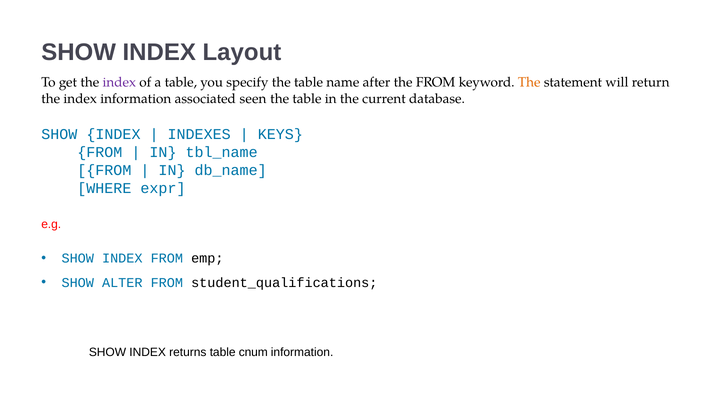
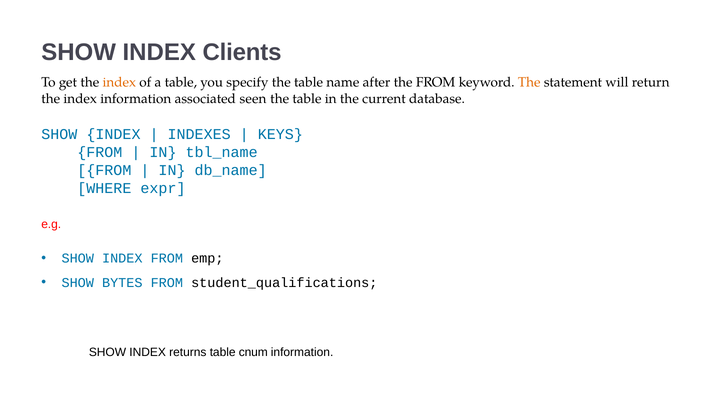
Layout: Layout -> Clients (242, 52)
index colour: purple -> orange (119, 82)
ALTER: ALTER -> BYTES (122, 283)
